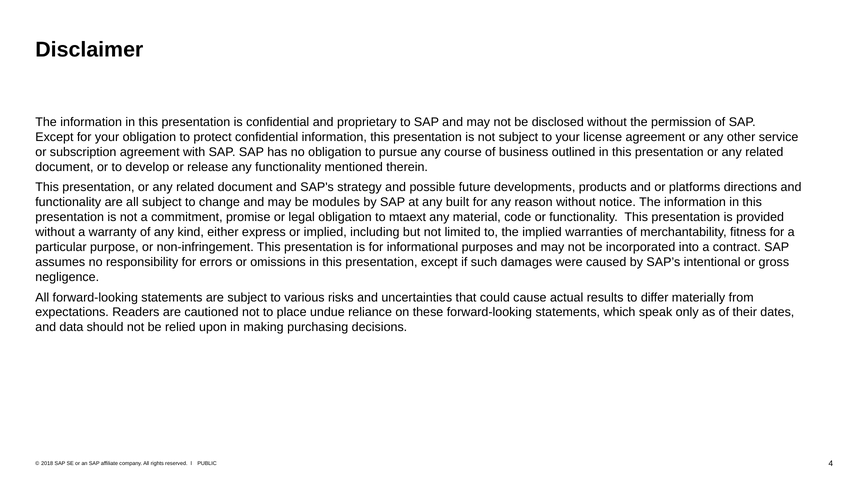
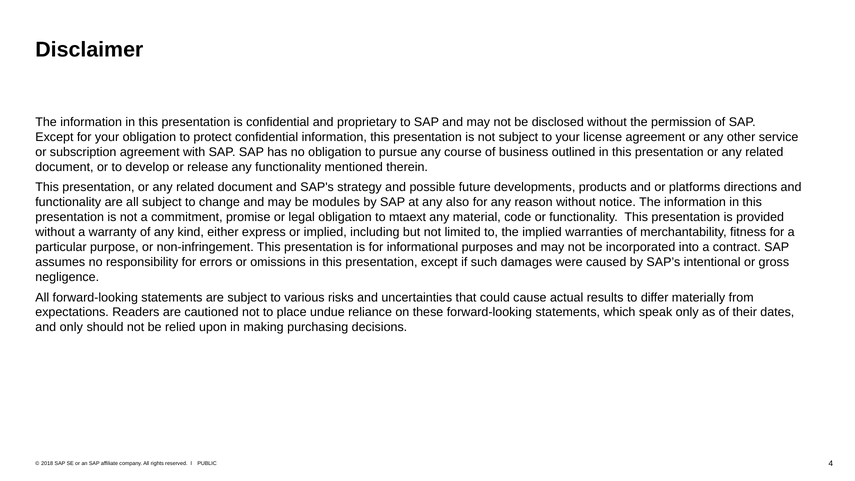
built: built -> also (458, 202)
and data: data -> only (71, 327)
